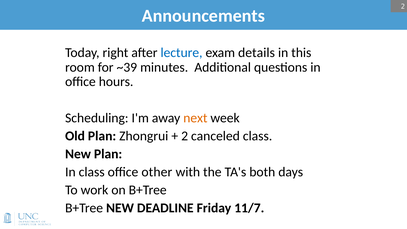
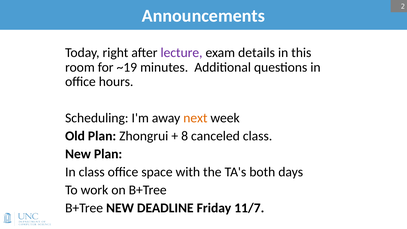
lecture colour: blue -> purple (182, 53)
~39: ~39 -> ~19 (127, 67)
2: 2 -> 8 (185, 136)
other: other -> space (157, 172)
